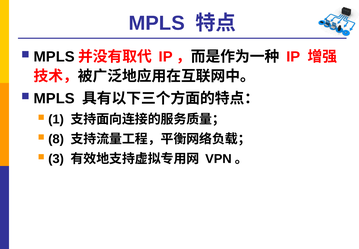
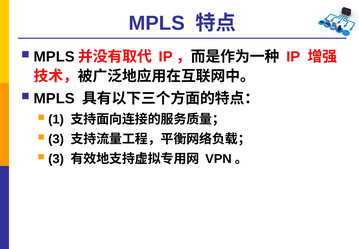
8: 8 -> 3 (56, 139)
